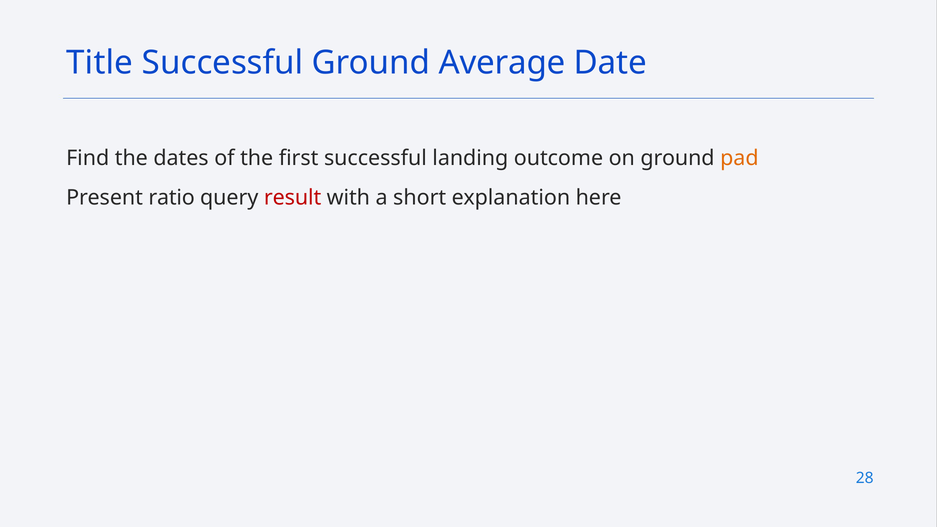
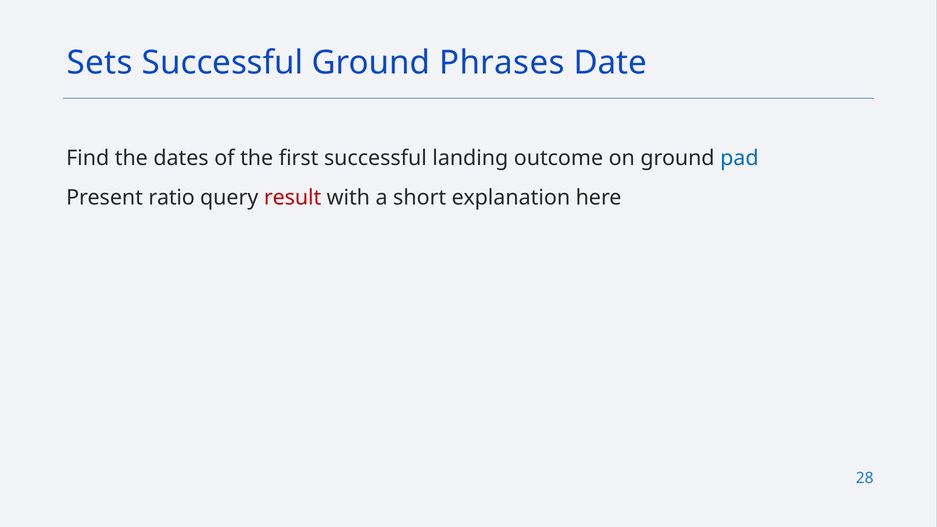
Title: Title -> Sets (100, 63)
Average: Average -> Phrases (502, 63)
pad colour: orange -> blue (739, 158)
